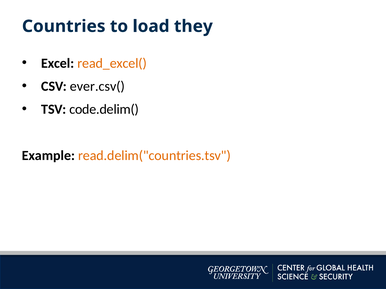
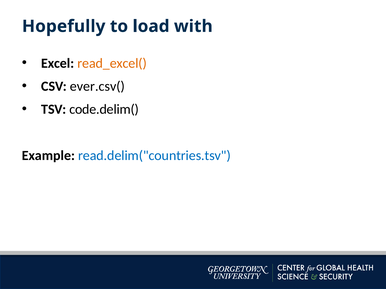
Countries: Countries -> Hopefully (64, 26)
they: they -> with (193, 26)
read.delim("countries.tsv colour: orange -> blue (154, 156)
